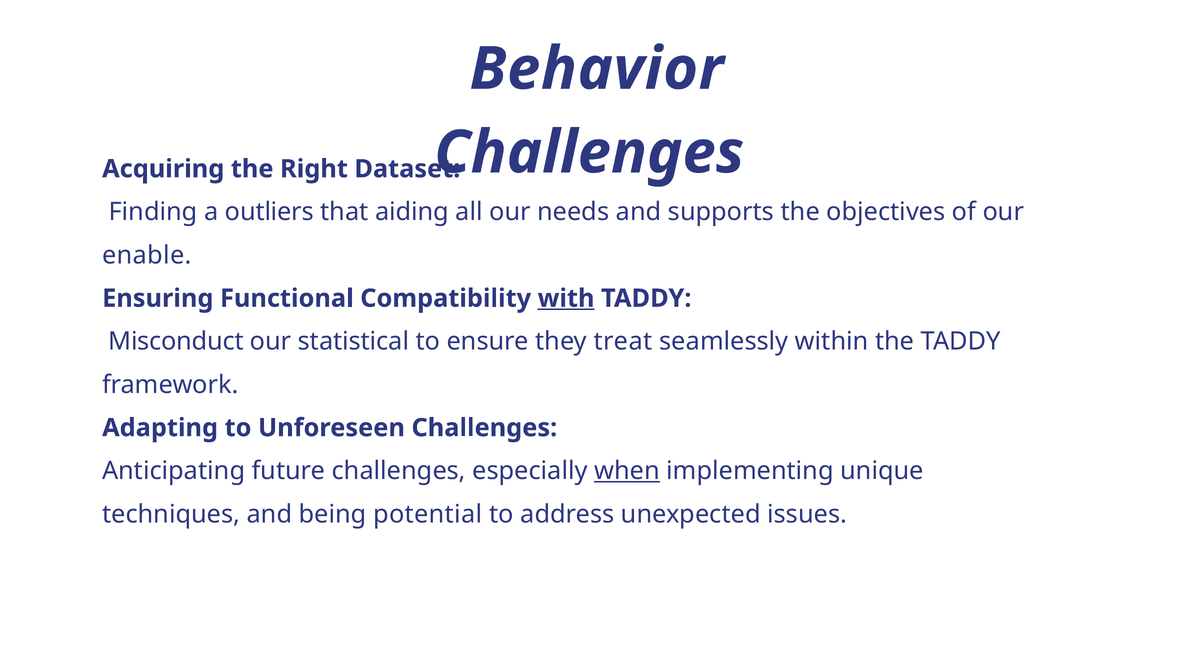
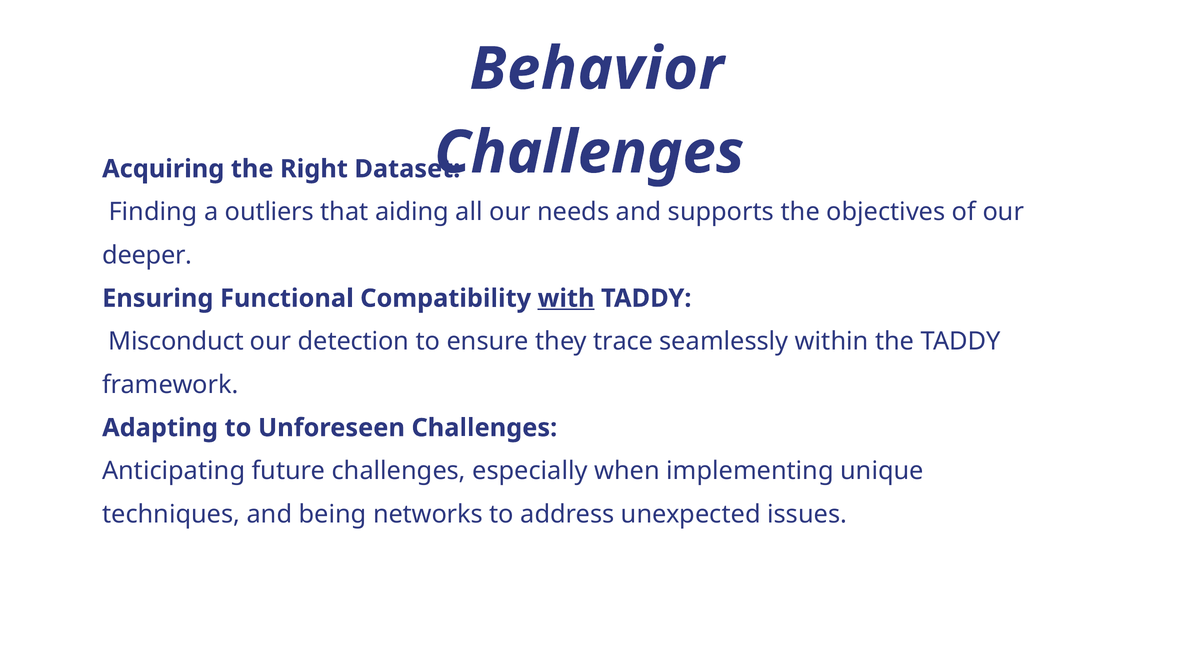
enable: enable -> deeper (147, 255)
statistical: statistical -> detection (354, 341)
treat: treat -> trace (623, 341)
when underline: present -> none (627, 471)
potential: potential -> networks (428, 514)
